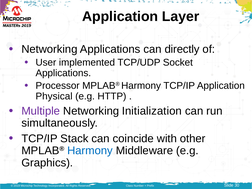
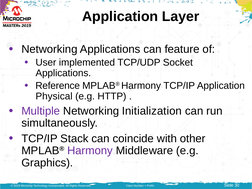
directly: directly -> feature (182, 49)
Processor: Processor -> Reference (58, 86)
Harmony colour: blue -> purple (90, 151)
